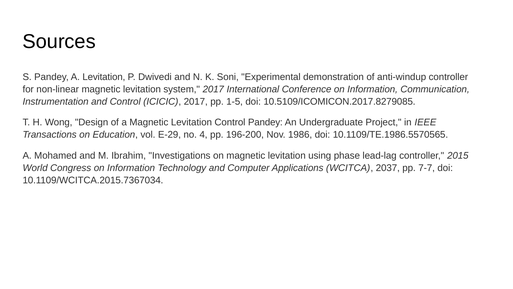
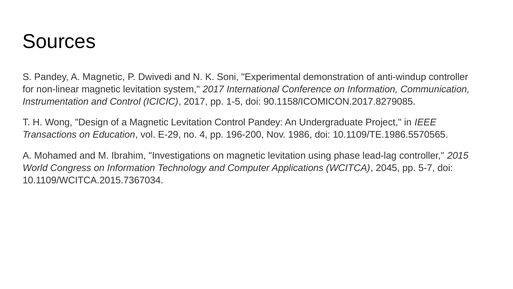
Pandey A Levitation: Levitation -> Magnetic (104, 77)
10.5109/ICOMICON.2017.8279085: 10.5109/ICOMICON.2017.8279085 -> 90.1158/ICOMICON.2017.8279085 (340, 101)
2037: 2037 -> 2045 (388, 168)
7-7: 7-7 -> 5-7 (427, 168)
